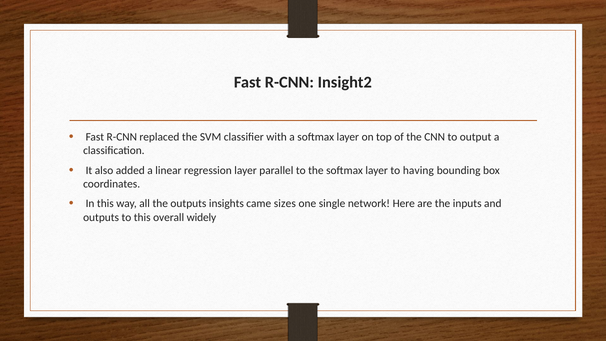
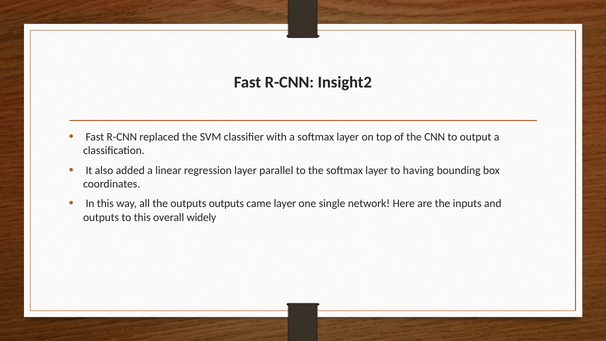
outputs insights: insights -> outputs (226, 204)
came sizes: sizes -> layer (285, 204)
